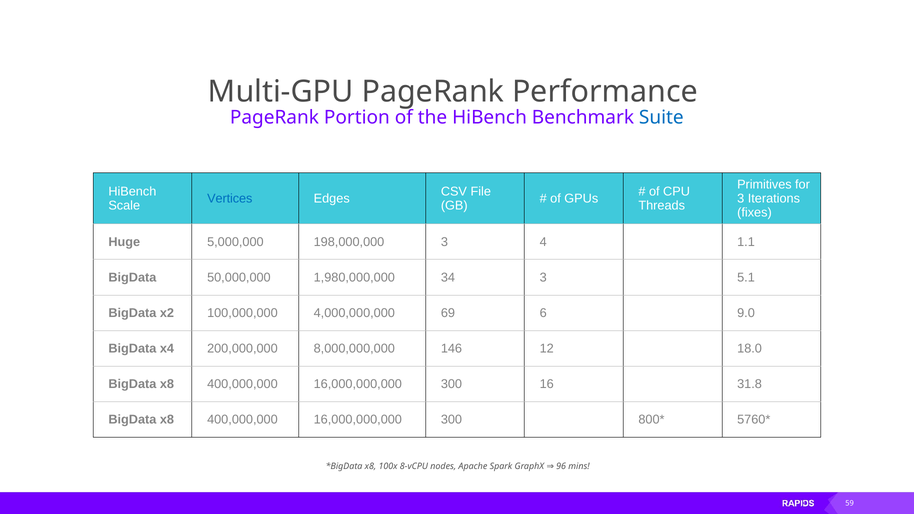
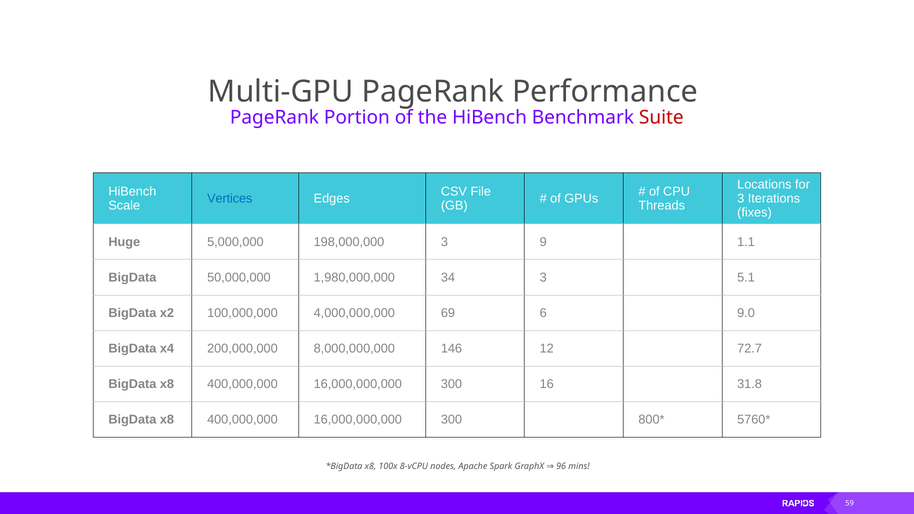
Suite colour: blue -> red (661, 117)
Primitives: Primitives -> Locations (764, 184)
4: 4 -> 9 (543, 242)
18.0: 18.0 -> 72.7 (750, 349)
